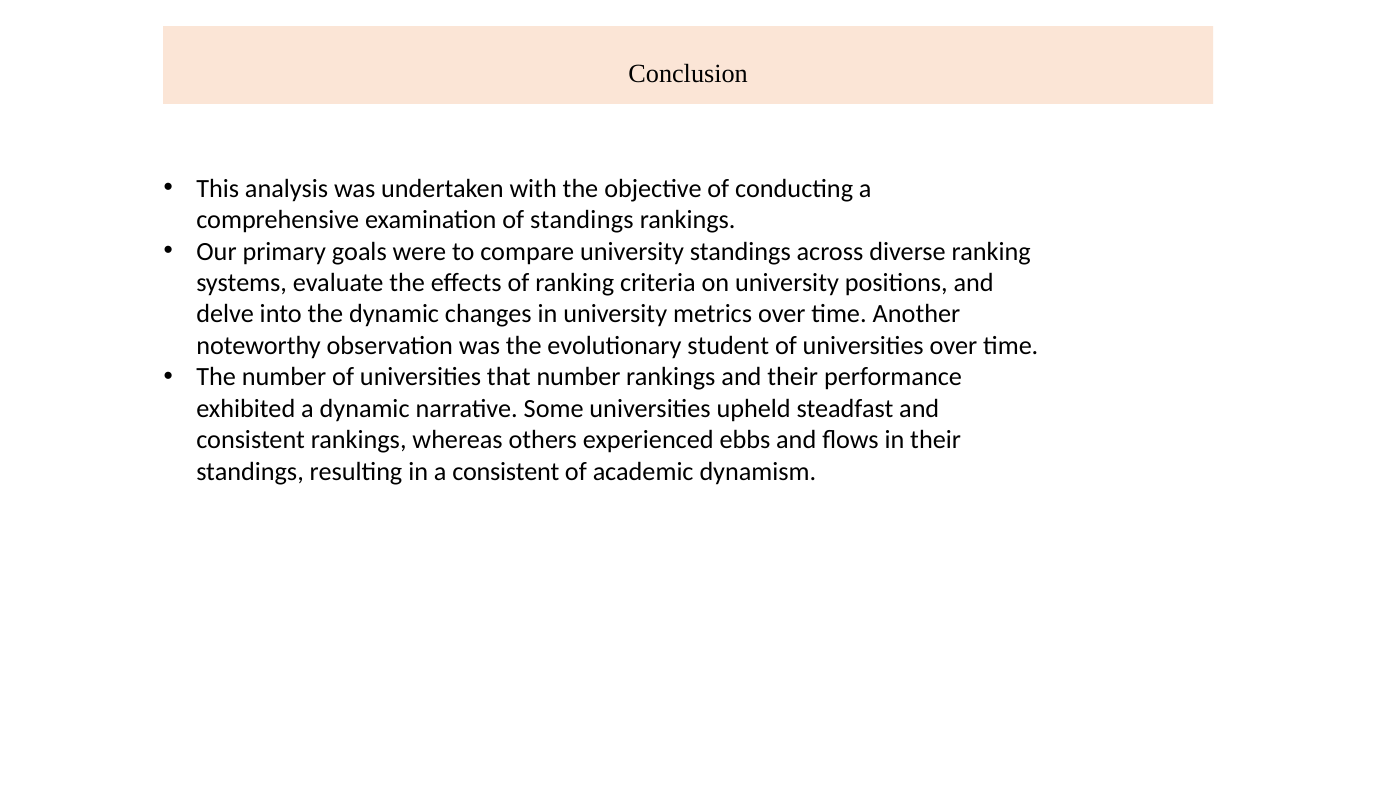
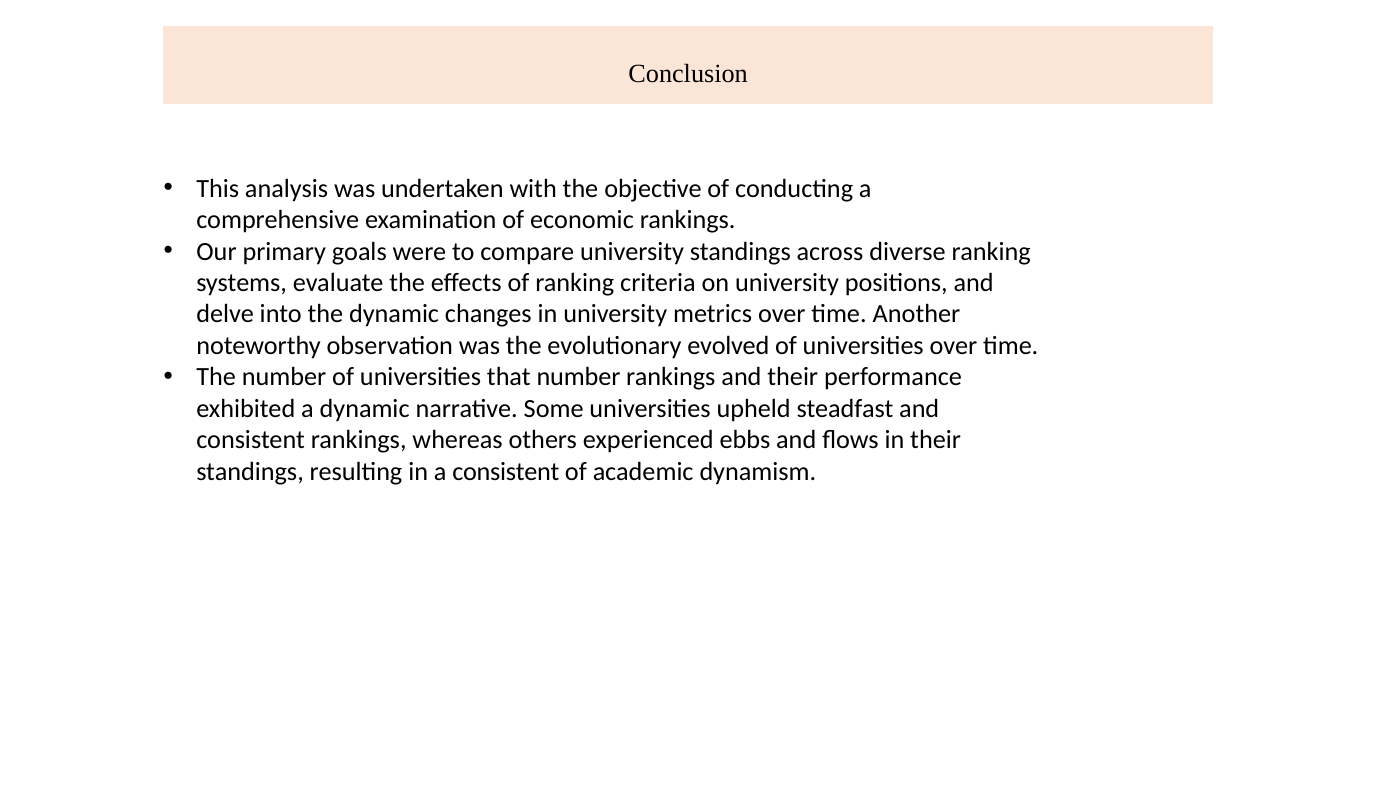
of standings: standings -> economic (582, 220)
student: student -> evolved (728, 346)
